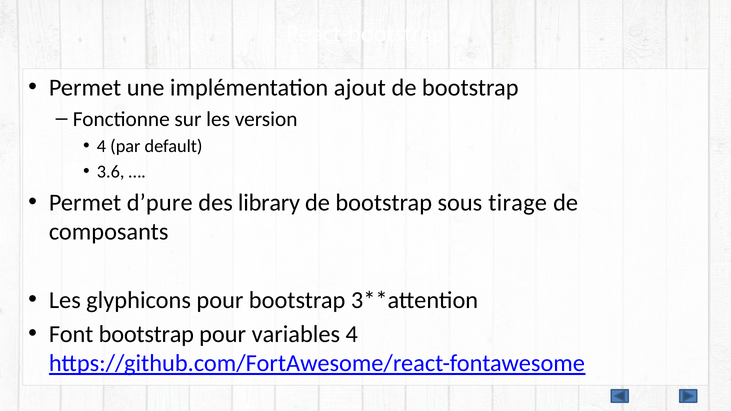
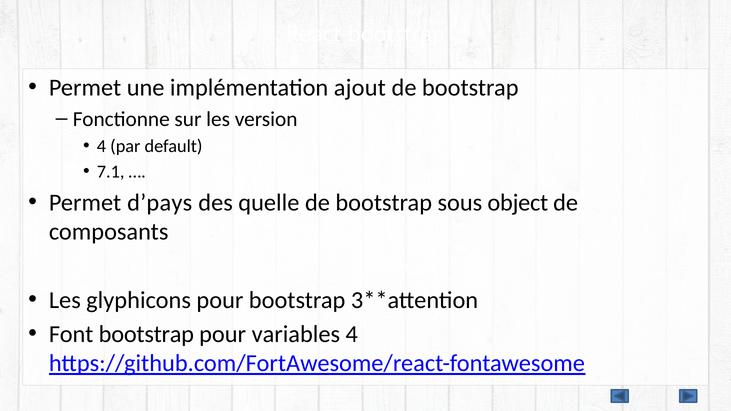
3.6: 3.6 -> 7.1 (111, 172)
d’pure: d’pure -> d’pays (160, 203)
library: library -> quelle (269, 203)
tirage: tirage -> object (518, 203)
